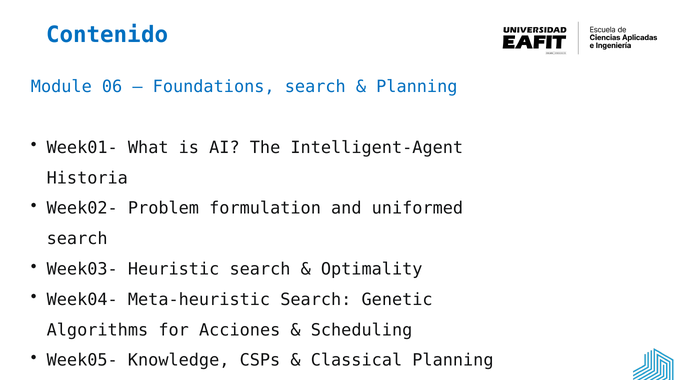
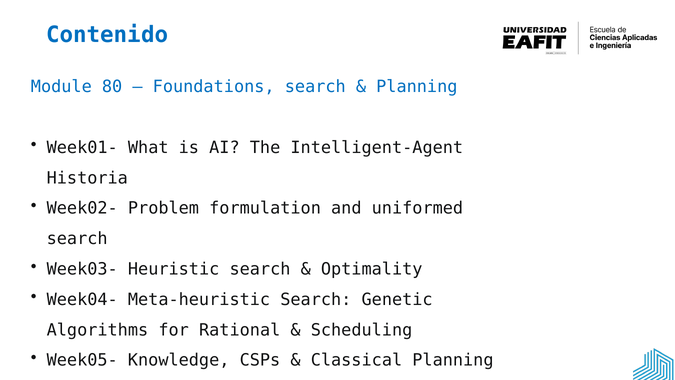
06: 06 -> 80 (112, 87)
Acciones: Acciones -> Rational (240, 330)
